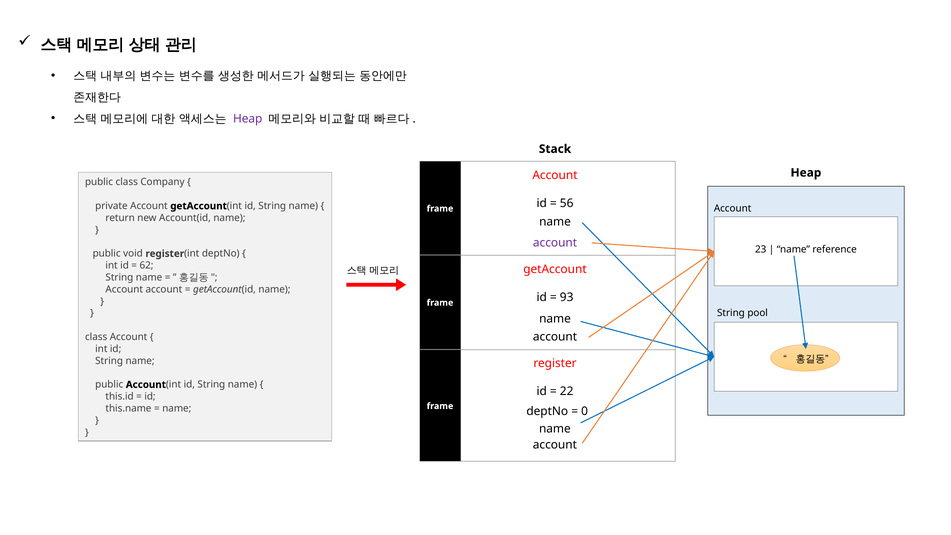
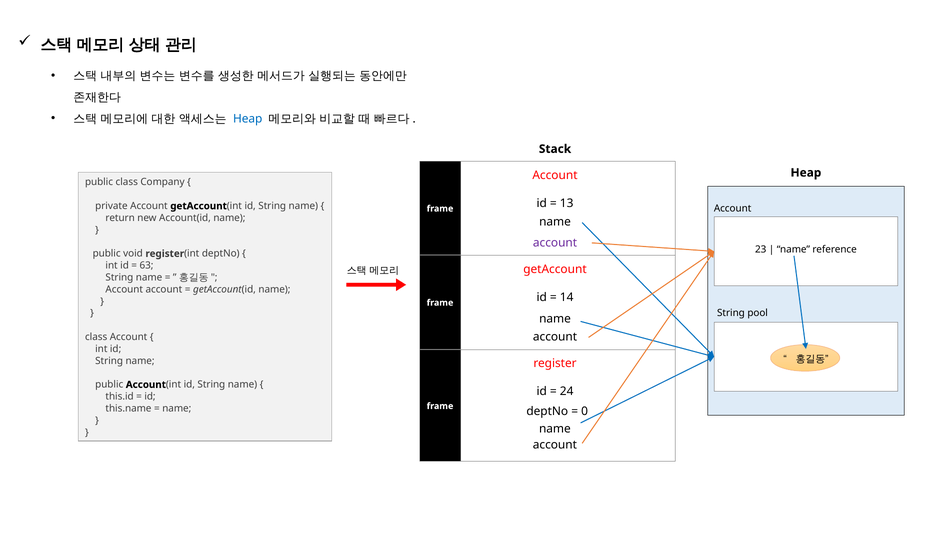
Heap colour: purple -> blue (248, 119)
56: 56 -> 13 (567, 203)
62: 62 -> 63 (147, 266)
93: 93 -> 14 (567, 297)
22: 22 -> 24 (567, 391)
